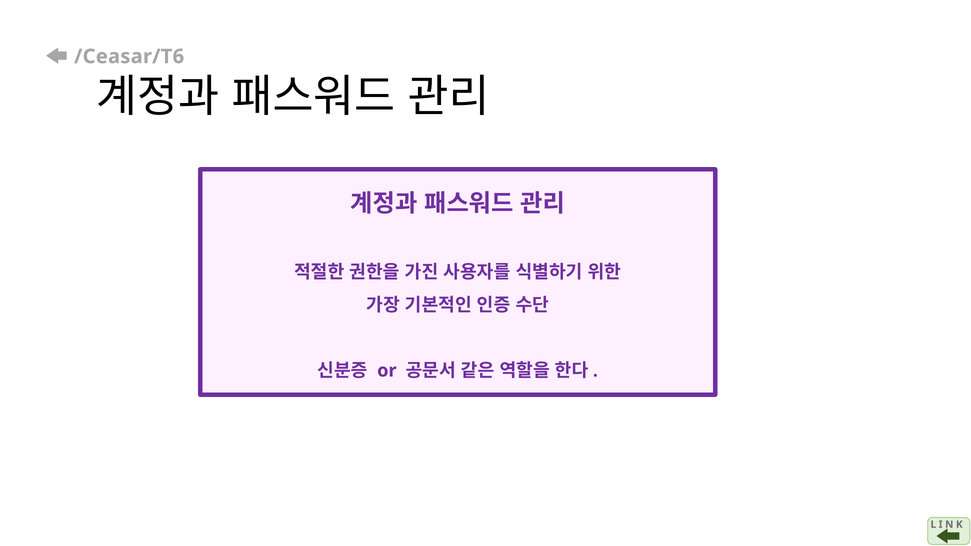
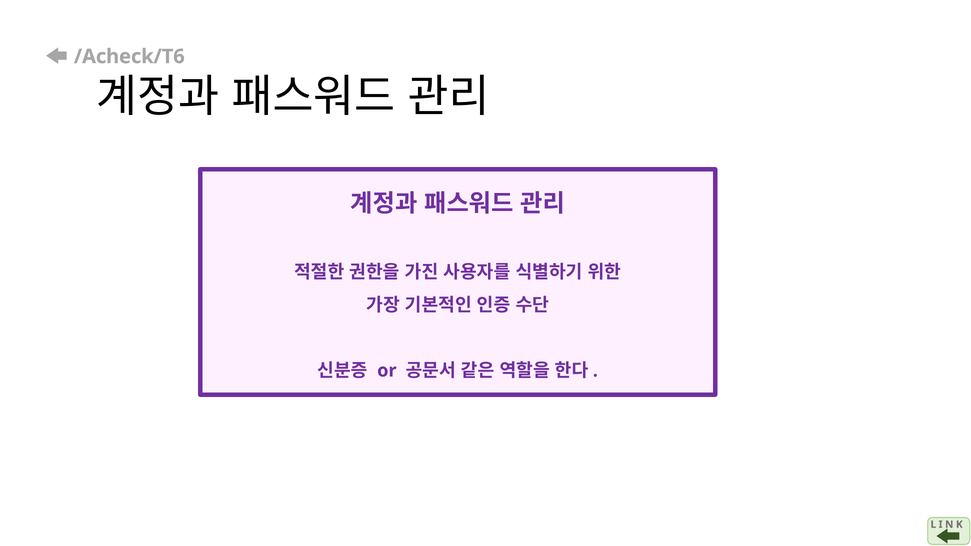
/Ceasar/T6: /Ceasar/T6 -> /Acheck/T6 (129, 57)
